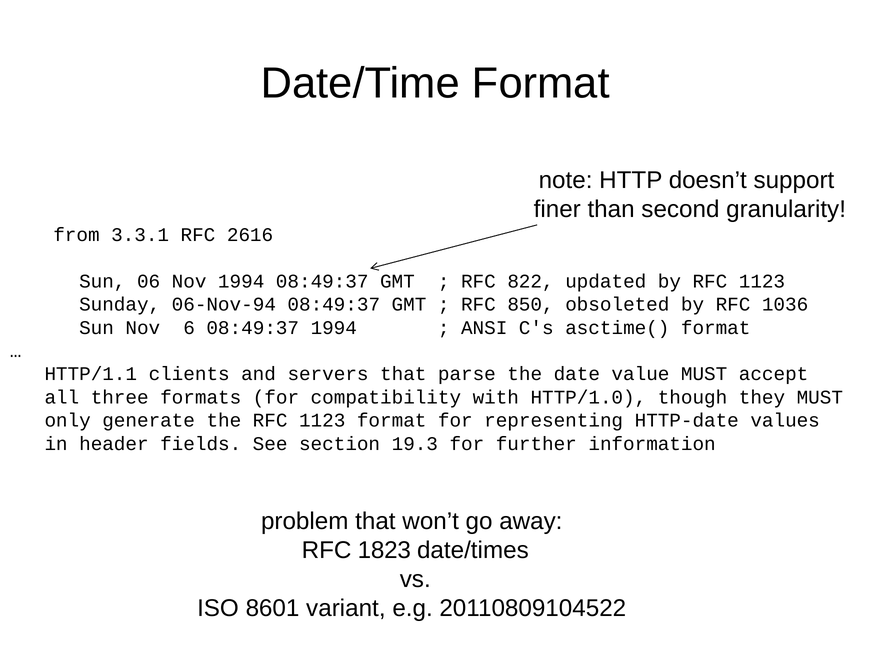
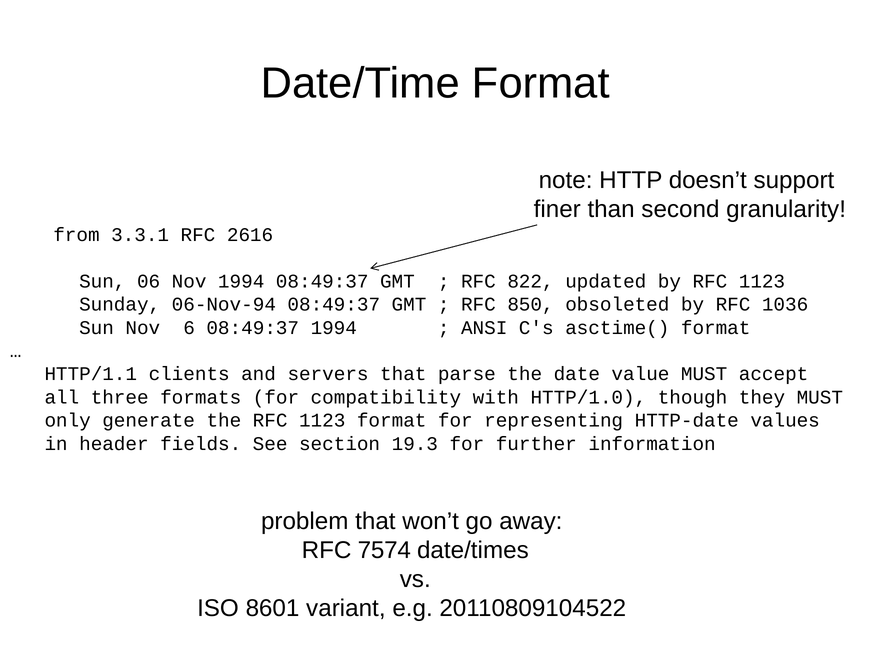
1823: 1823 -> 7574 (384, 550)
